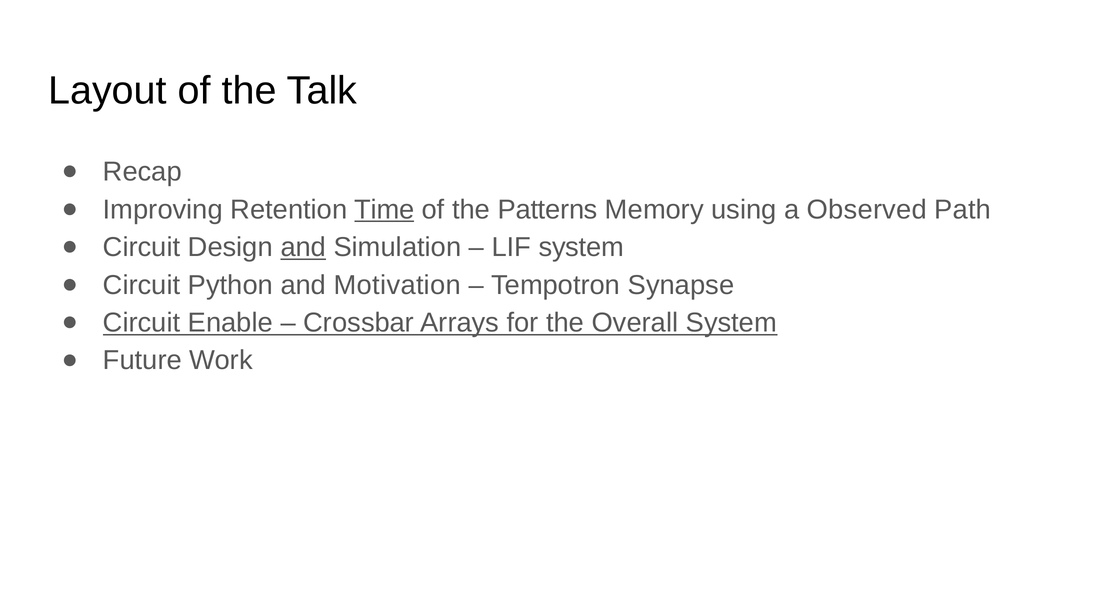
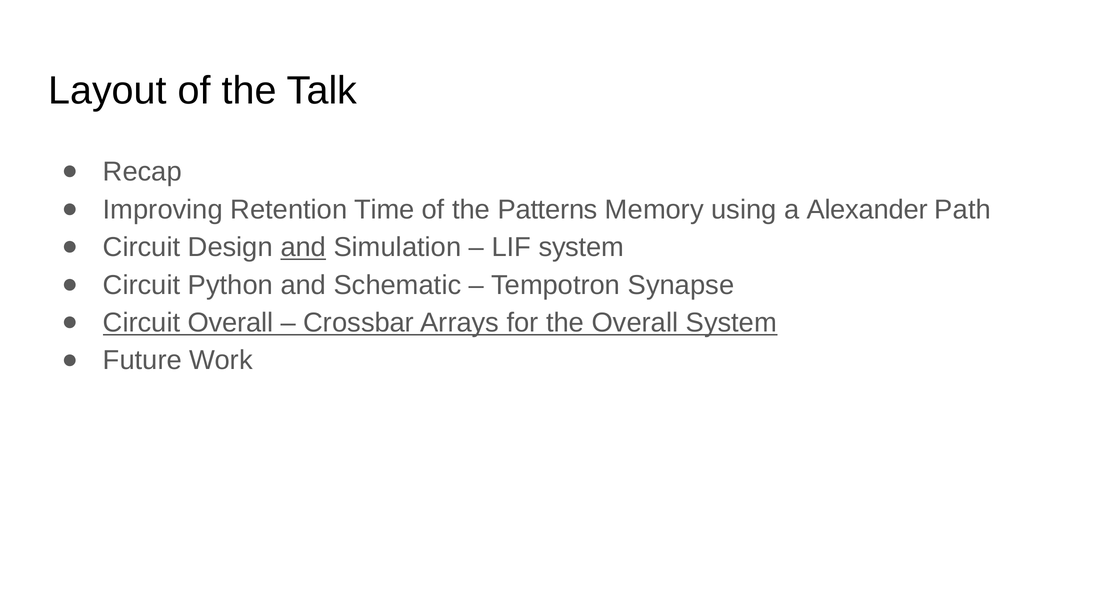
Time underline: present -> none (384, 210)
Observed: Observed -> Alexander (867, 210)
Motivation: Motivation -> Schematic (397, 285)
Circuit Enable: Enable -> Overall (230, 323)
